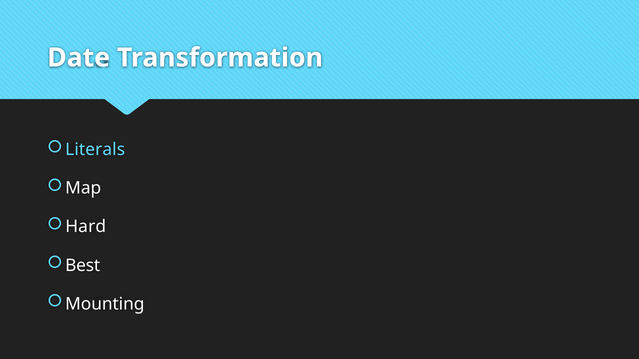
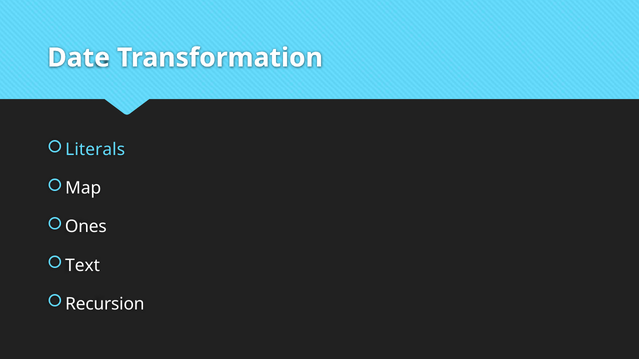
Hard: Hard -> Ones (86, 227)
Best: Best -> Text (83, 266)
Mounting: Mounting -> Recursion (105, 304)
